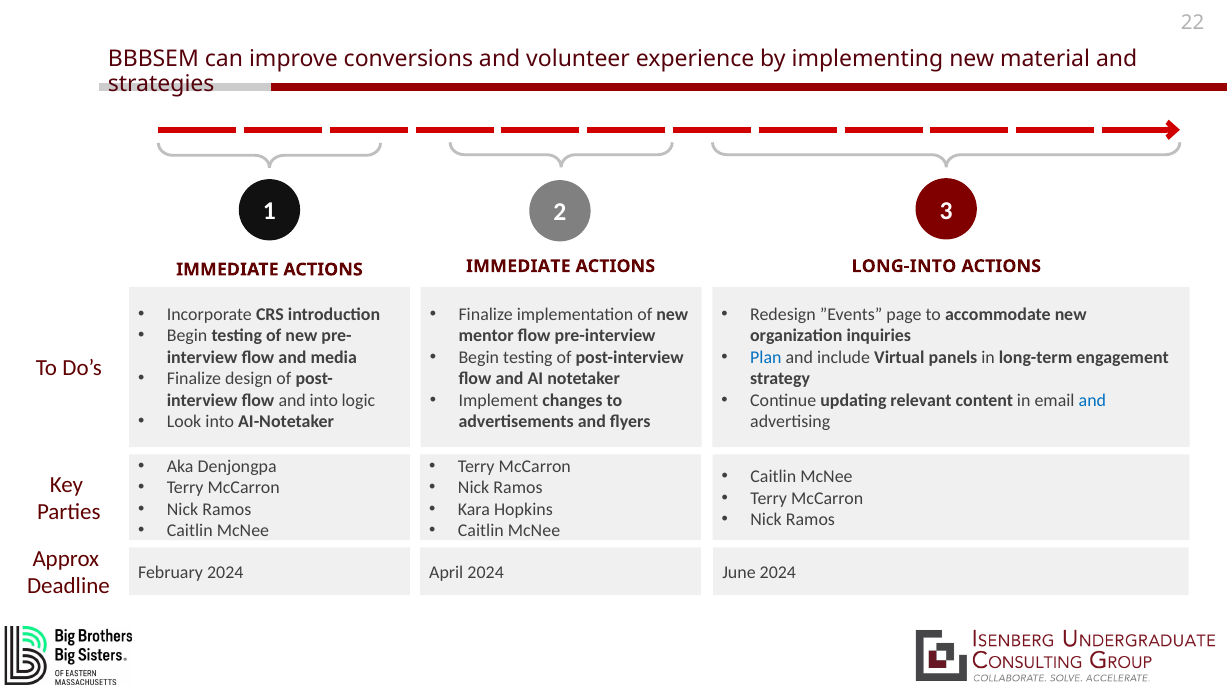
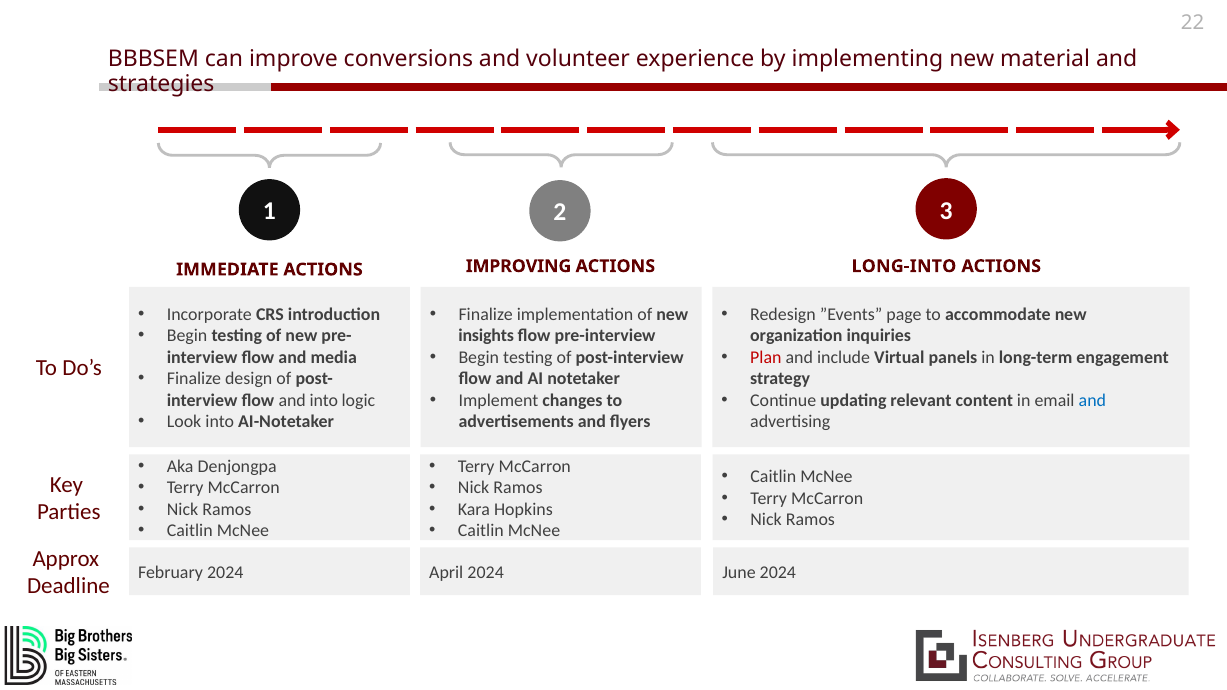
IMMEDIATE: IMMEDIATE -> IMPROVING (519, 266)
mentor: mentor -> insights (486, 336)
Plan colour: blue -> red (766, 358)
